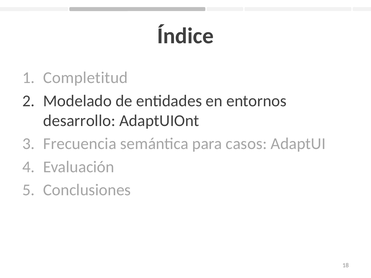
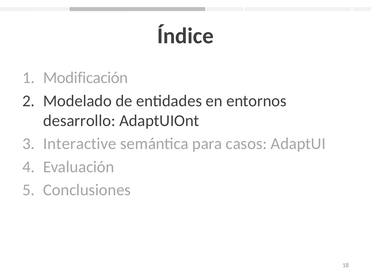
Completitud: Completitud -> Modificación (86, 78)
Frecuencia: Frecuencia -> Interactive (80, 144)
